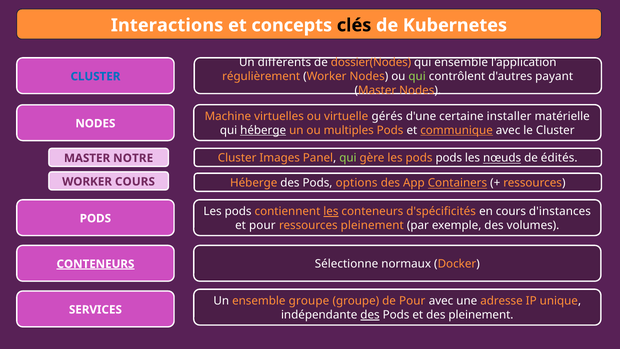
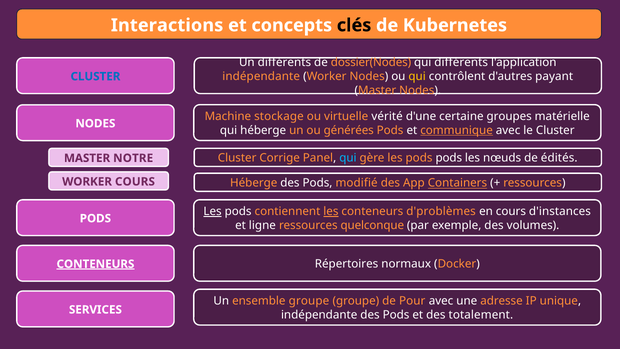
qui ensemble: ensemble -> différents (461, 62)
régulièrement: régulièrement -> indépendante (261, 76)
qui colour: light green -> yellow (417, 76)
virtuelles: virtuelles -> stockage (279, 116)
gérés: gérés -> vérité (387, 116)
installer: installer -> groupes (509, 116)
héberge underline: present -> none (263, 130)
multiples: multiples -> générées (349, 130)
Images: Images -> Corrige (280, 158)
qui colour: light green -> light blue (348, 158)
nœuds underline: present -> none (502, 158)
options: options -> modifié (357, 183)
Les underline: none -> present (213, 211)
d'spécificités: d'spécificités -> d'problèmes (441, 211)
et pour: pour -> ligne (262, 225)
ressources pleinement: pleinement -> quelconque (372, 225)
Sélectionne: Sélectionne -> Répertoires (347, 264)
des underline: present -> none (370, 315)
des pleinement: pleinement -> totalement (481, 315)
